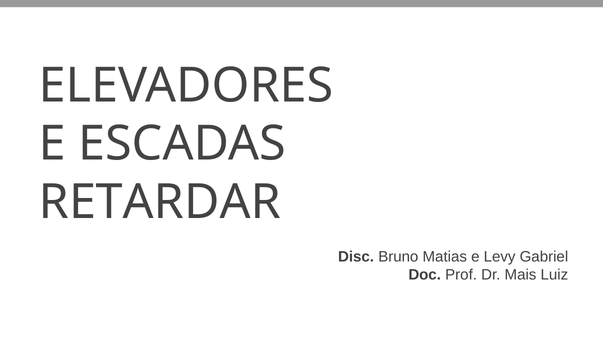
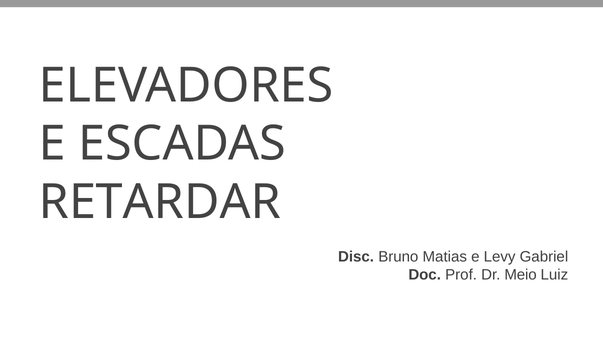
Mais: Mais -> Meio (521, 275)
